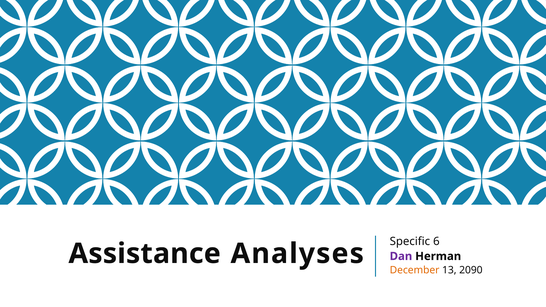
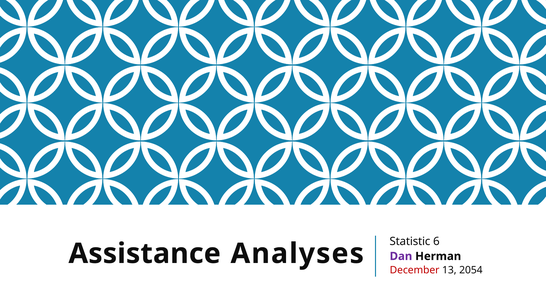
Specific: Specific -> Statistic (410, 242)
December colour: orange -> red (415, 270)
2090: 2090 -> 2054 (471, 270)
